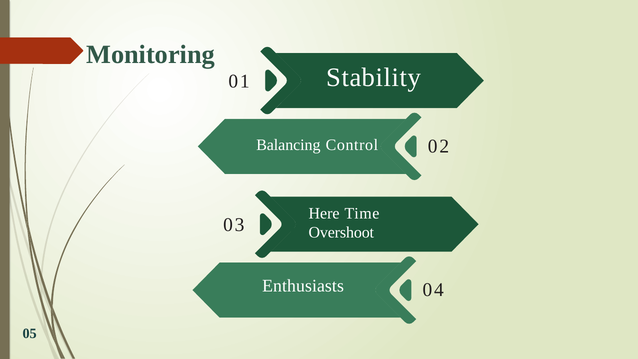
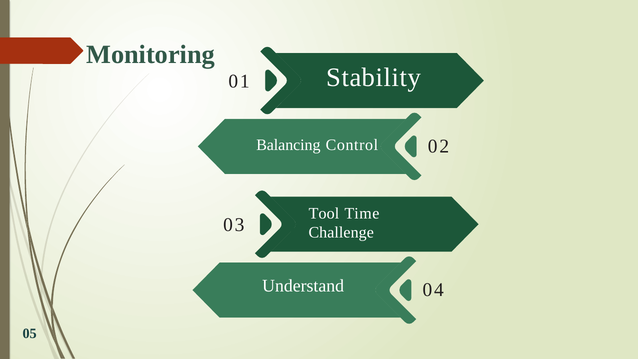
Here: Here -> Tool (324, 213)
Overshoot: Overshoot -> Challenge (341, 232)
Enthusiasts: Enthusiasts -> Understand (303, 286)
